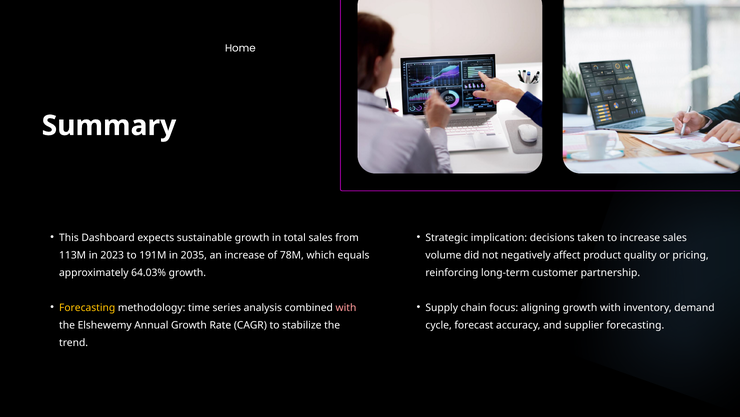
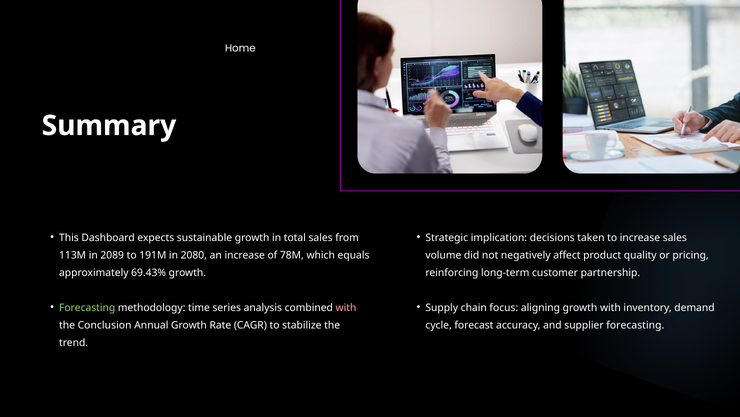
2023: 2023 -> 2089 (112, 255)
2035: 2035 -> 2080 (194, 255)
64.03%: 64.03% -> 69.43% (149, 272)
Forecasting colour: yellow -> light green (87, 307)
Elshewemy: Elshewemy -> Conclusion (105, 325)
